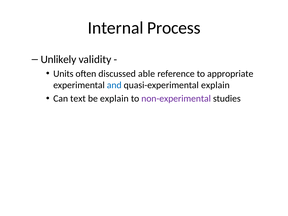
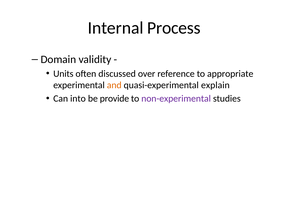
Unlikely: Unlikely -> Domain (58, 59)
able: able -> over (147, 74)
and colour: blue -> orange (114, 85)
text: text -> into (78, 99)
be explain: explain -> provide (114, 99)
